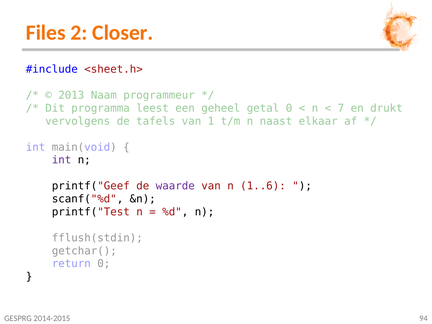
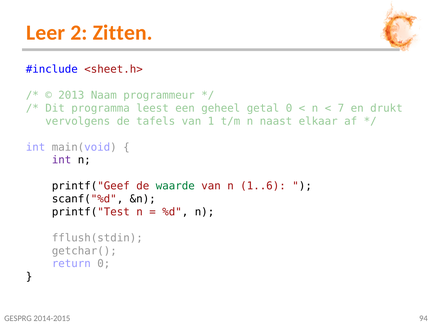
Files: Files -> Leer (46, 33)
Closer: Closer -> Zitten (123, 33)
waarde colour: purple -> green (175, 186)
